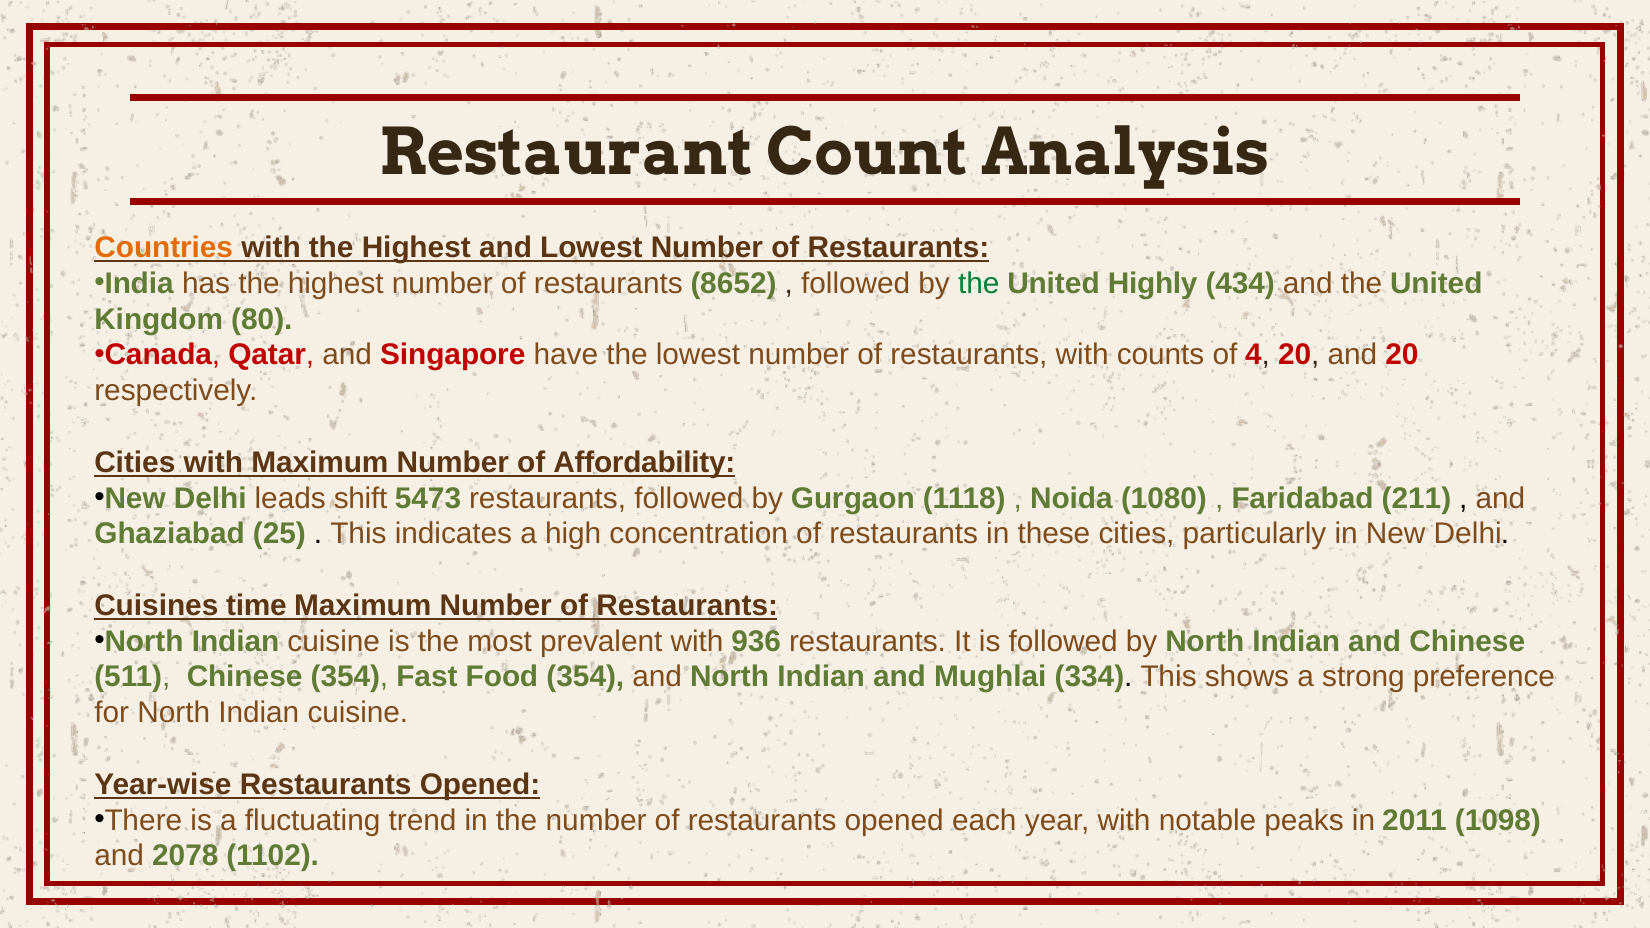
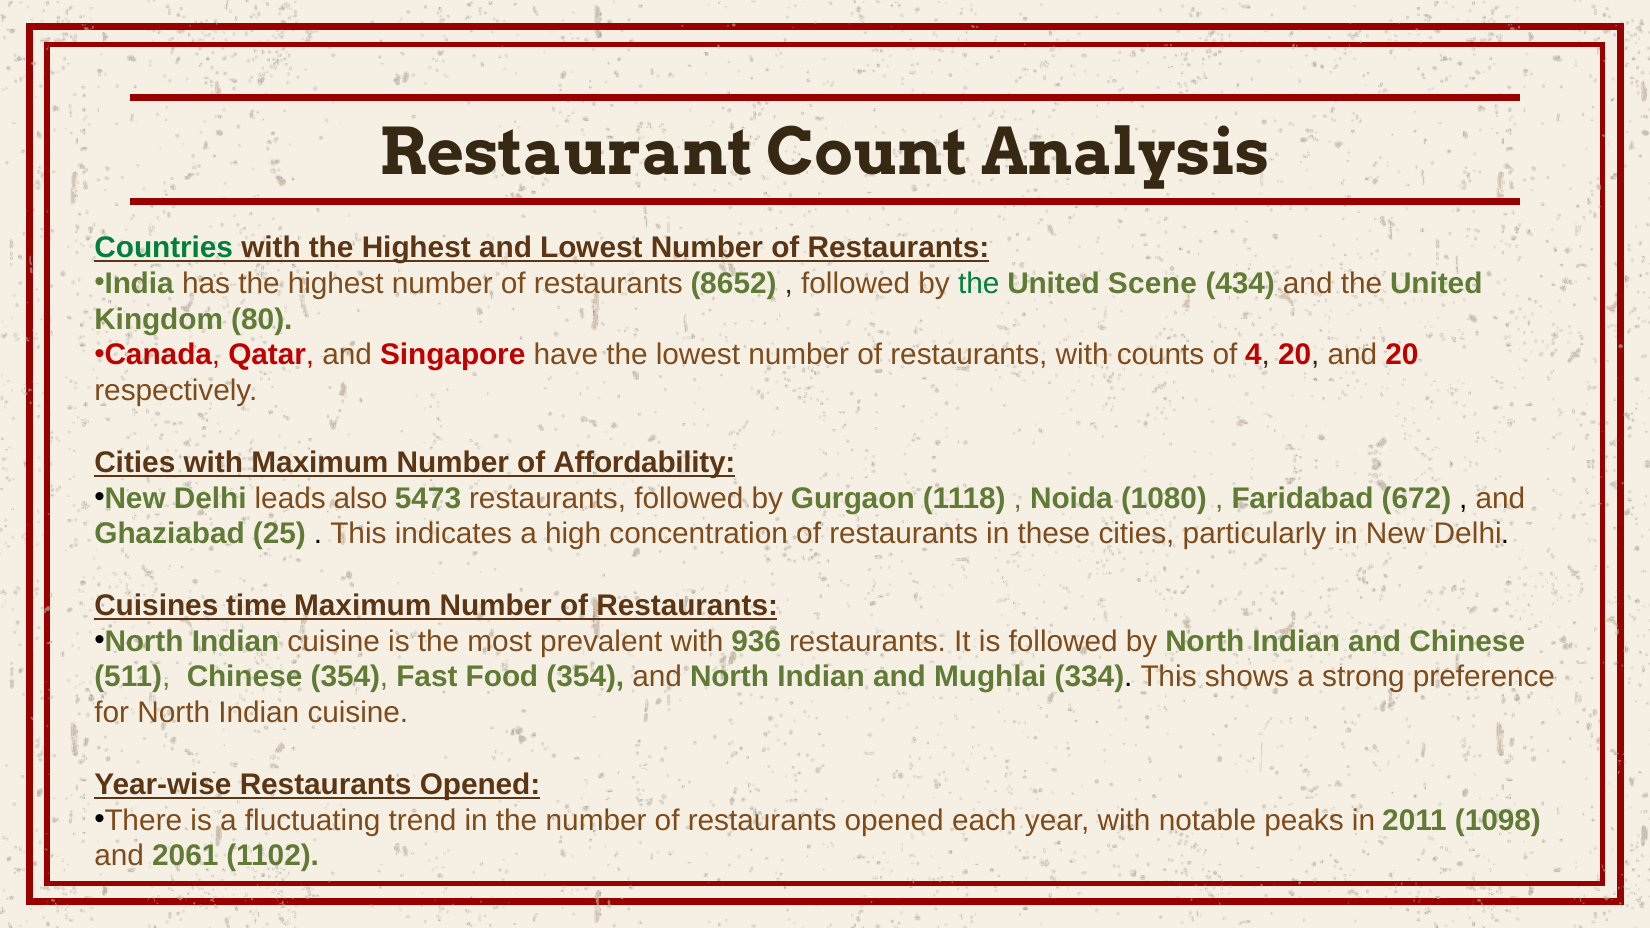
Countries colour: orange -> green (164, 248)
Highly: Highly -> Scene (1152, 284)
shift: shift -> also (361, 498)
211: 211 -> 672 (1416, 498)
2078: 2078 -> 2061 (185, 856)
